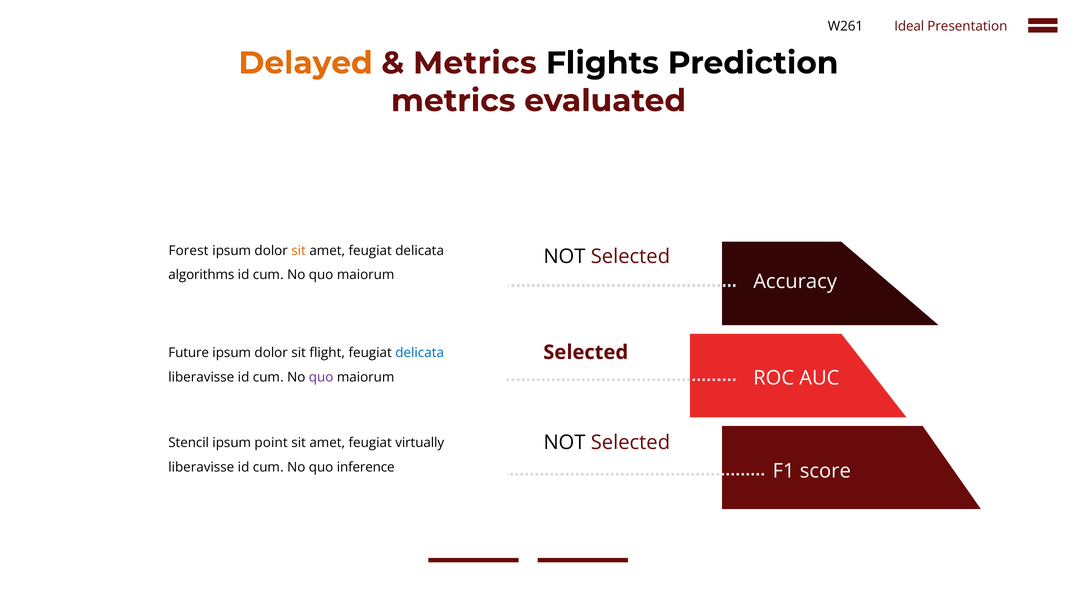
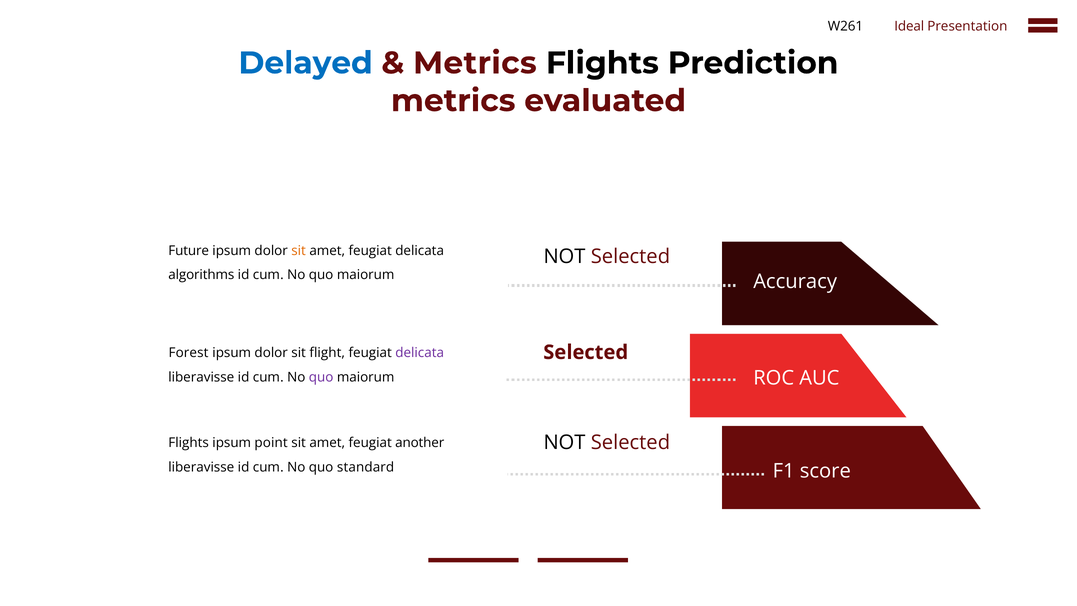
Delayed colour: orange -> blue (306, 63)
Forest: Forest -> Future (189, 251)
Future: Future -> Forest (189, 353)
delicata colour: blue -> purple (420, 353)
Stencil: Stencil -> Flights (189, 443)
virtually: virtually -> another (420, 443)
inference: inference -> standard (366, 467)
